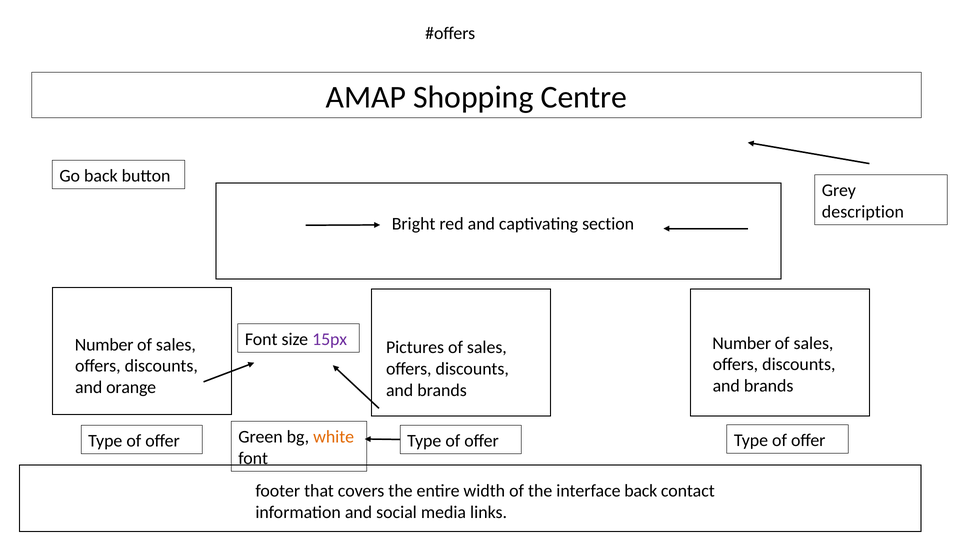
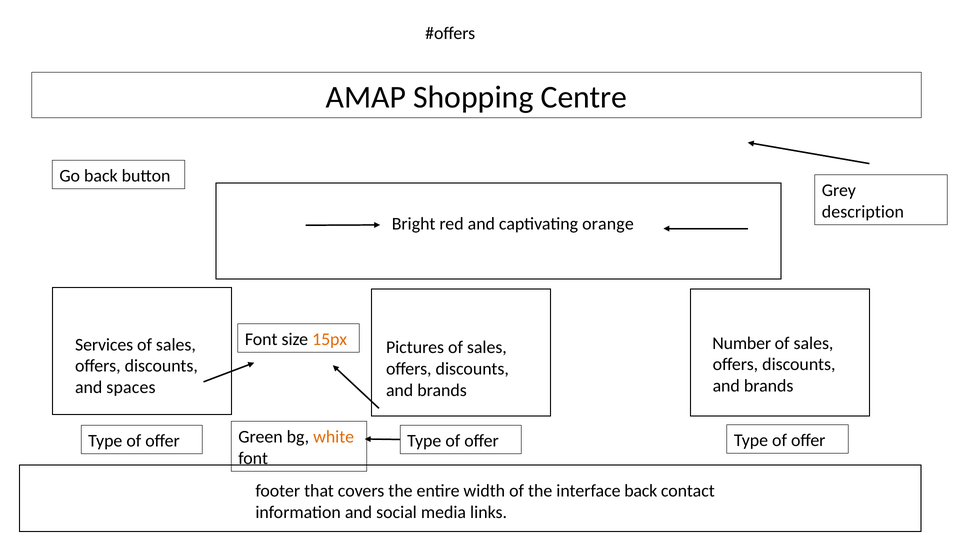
section: section -> orange (608, 224)
15px colour: purple -> orange (330, 339)
Number: Number -> Services (104, 345)
orange: orange -> spaces (131, 388)
